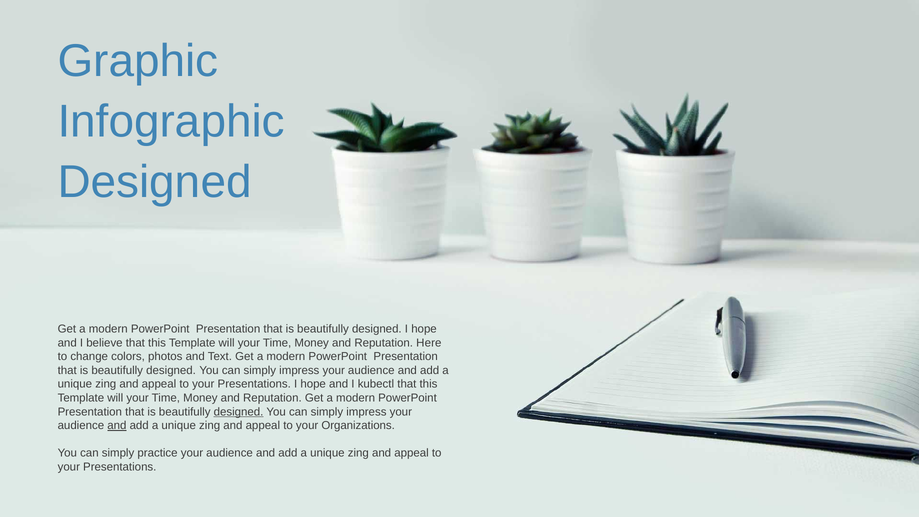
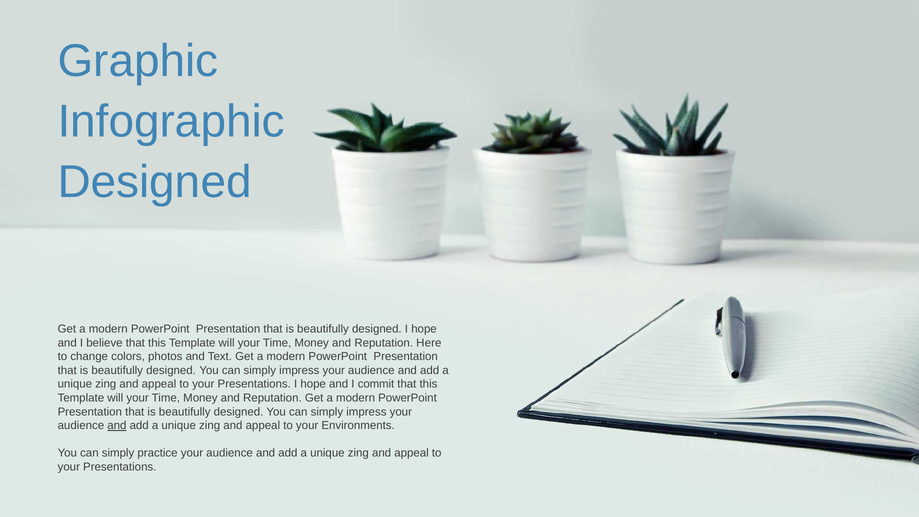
kubectl: kubectl -> commit (376, 384)
designed underline: present -> none (239, 412)
Organizations: Organizations -> Environments (358, 425)
